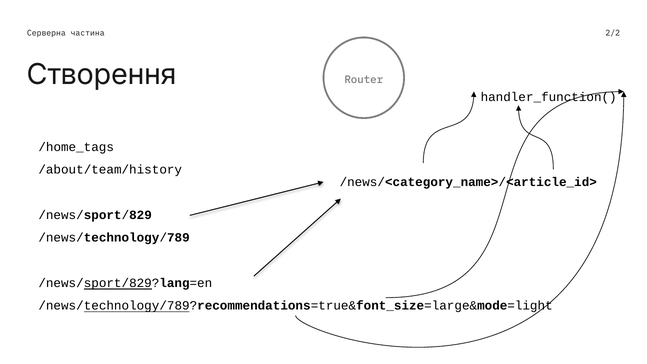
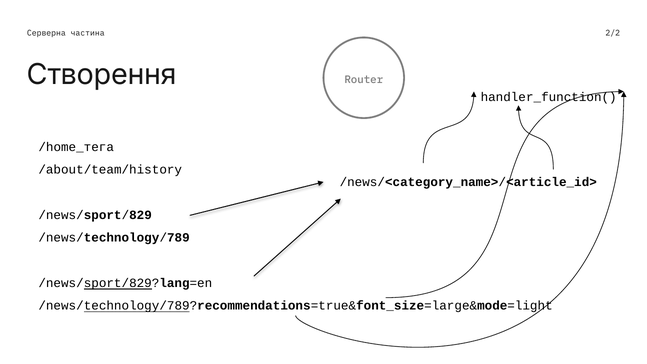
/home_tags: /home_tags -> /home_тега (76, 147)
